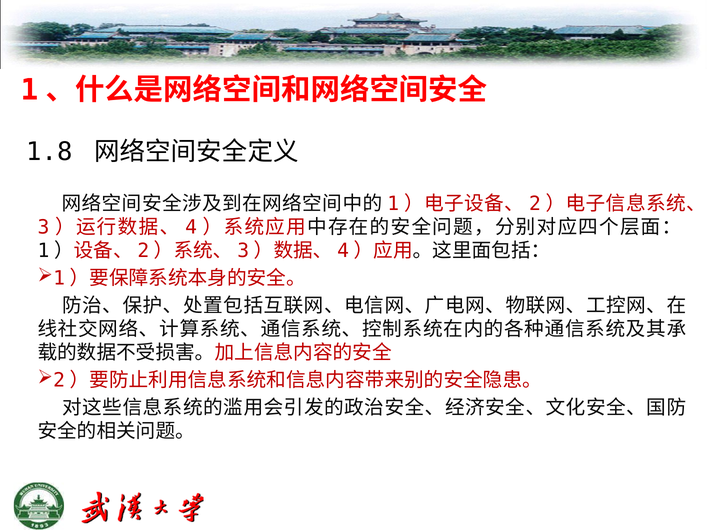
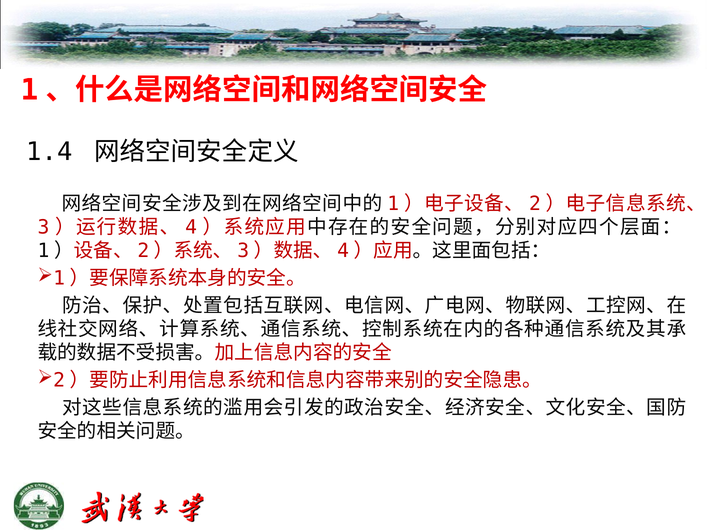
1.8: 1.8 -> 1.4 (50, 152)
